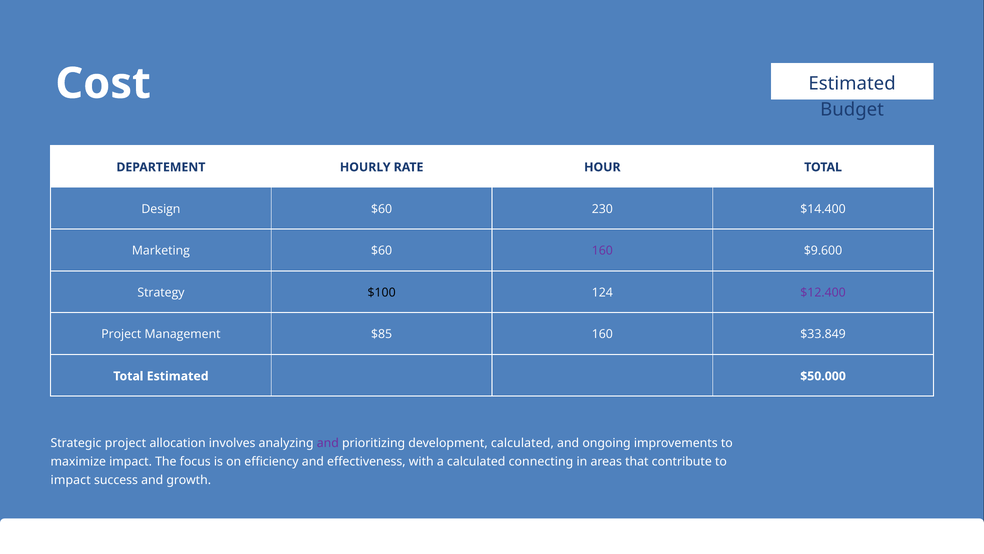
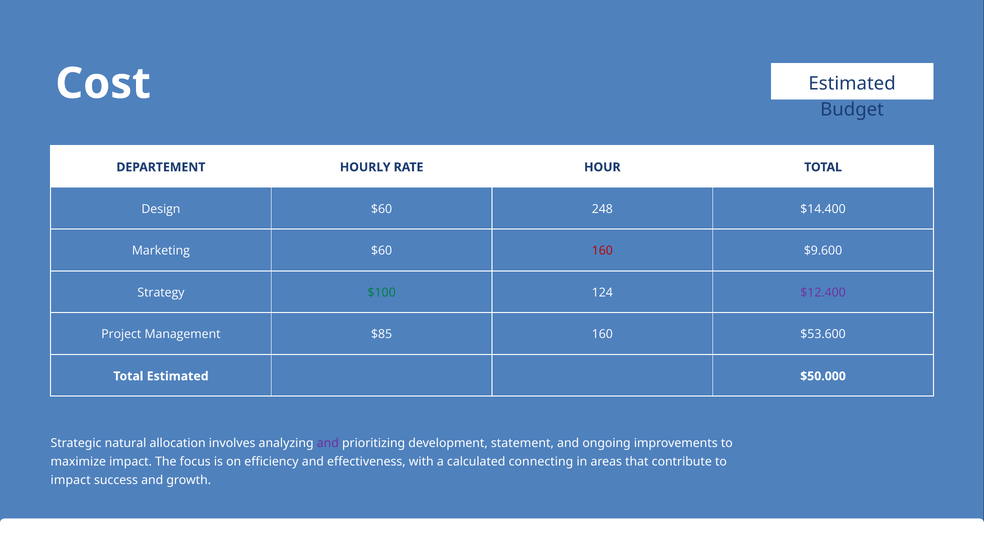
230: 230 -> 248 (602, 209)
160 colour: purple -> red (602, 251)
$100 colour: black -> green (382, 292)
$33.849: $33.849 -> $53.600 (823, 334)
Strategic project: project -> natural (126, 443)
development calculated: calculated -> statement (522, 443)
